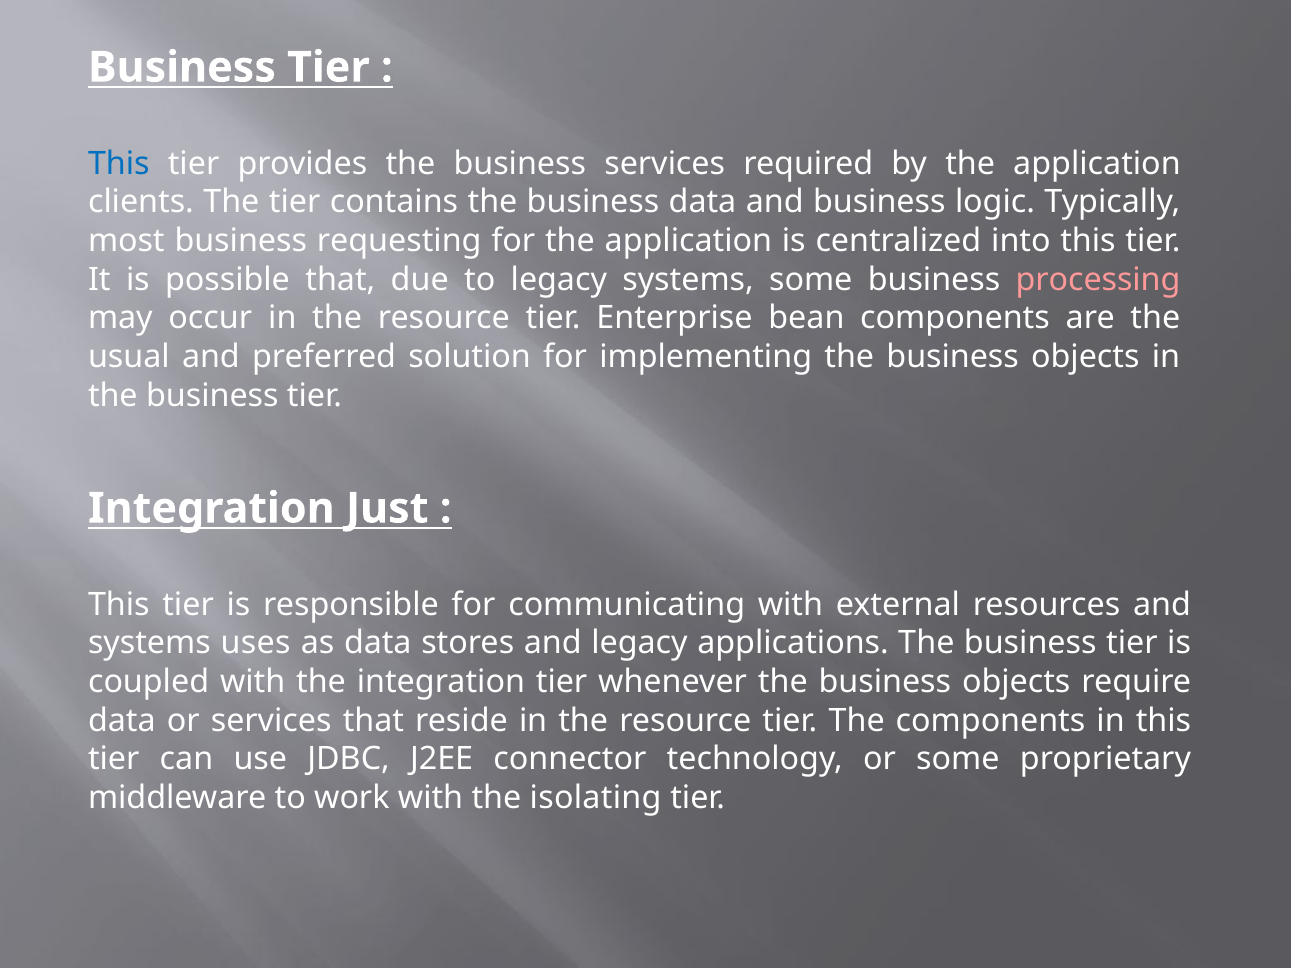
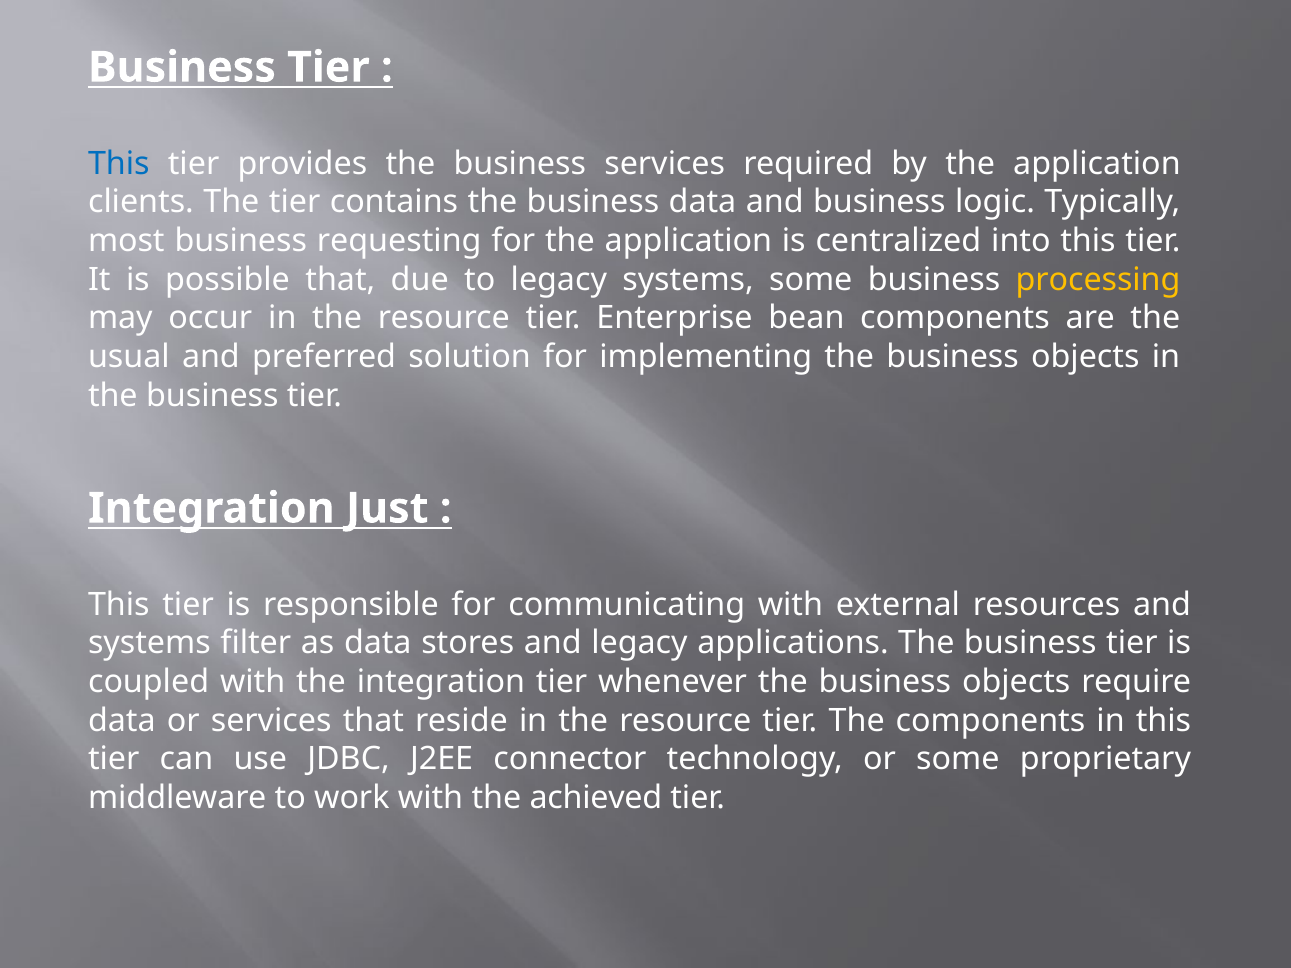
processing colour: pink -> yellow (1098, 280)
uses: uses -> filter (256, 643)
isolating: isolating -> achieved (596, 798)
